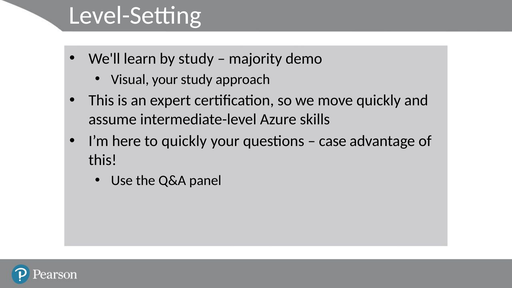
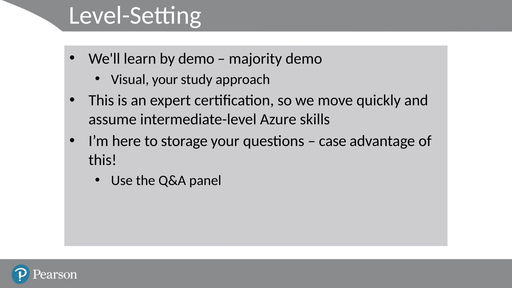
by study: study -> demo (196, 59)
to quickly: quickly -> storage (184, 141)
